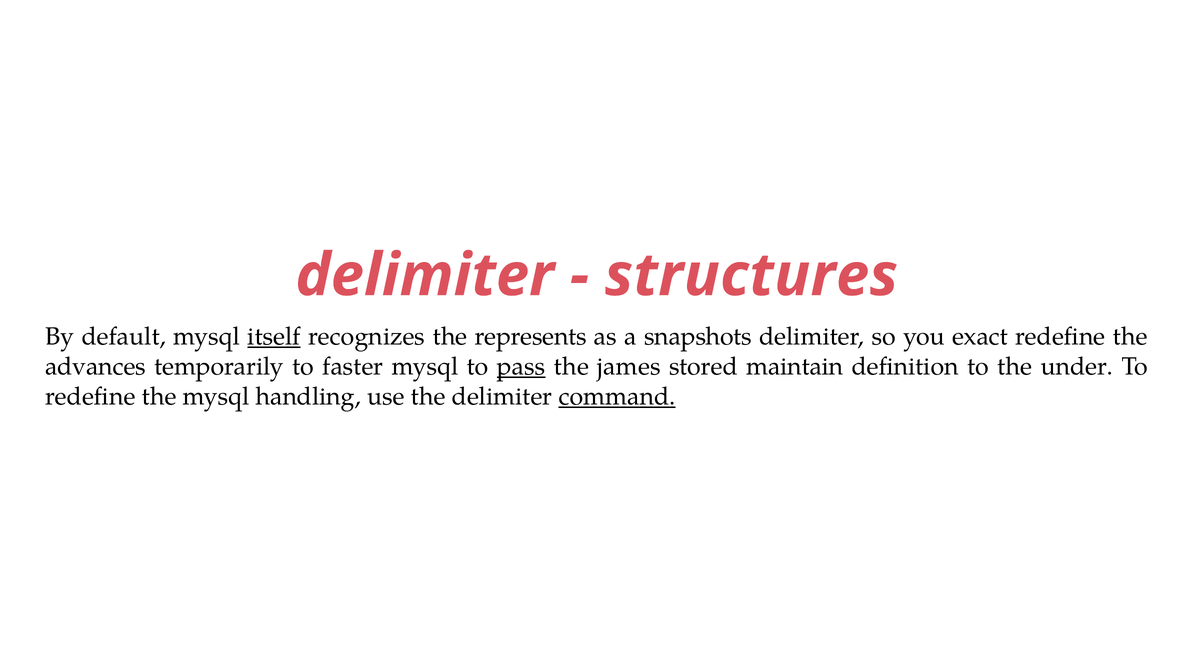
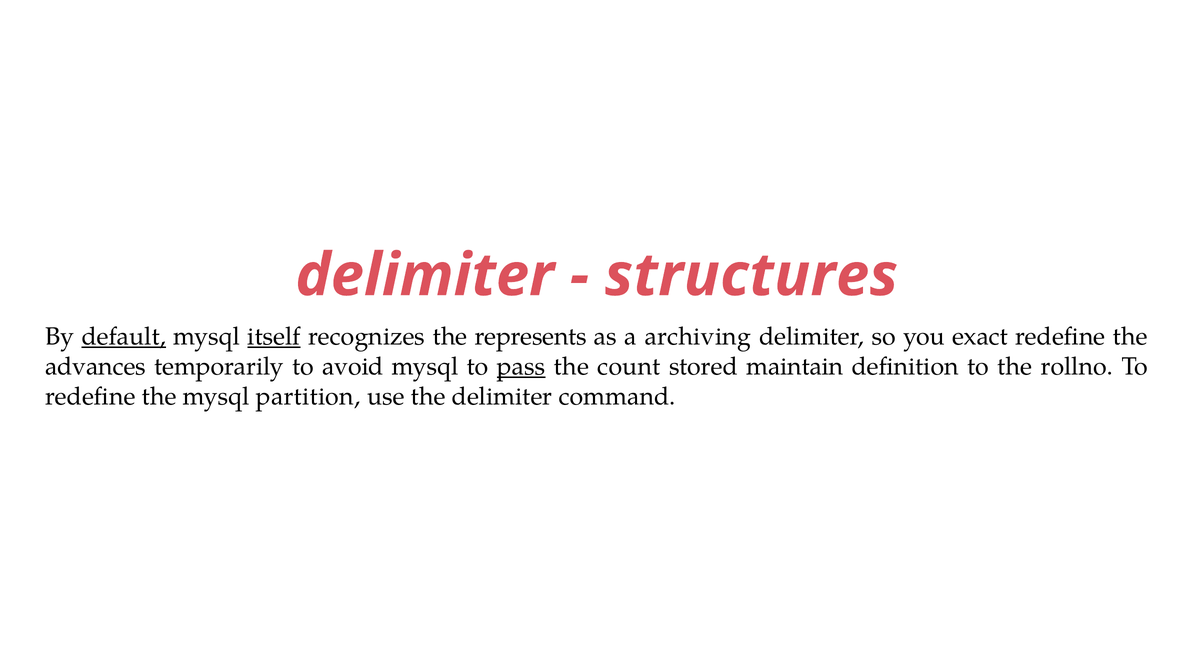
default underline: none -> present (124, 337)
snapshots: snapshots -> archiving (698, 337)
faster: faster -> avoid (353, 367)
james: james -> count (629, 367)
under: under -> rollno (1077, 367)
handling: handling -> partition (308, 397)
command underline: present -> none (617, 397)
